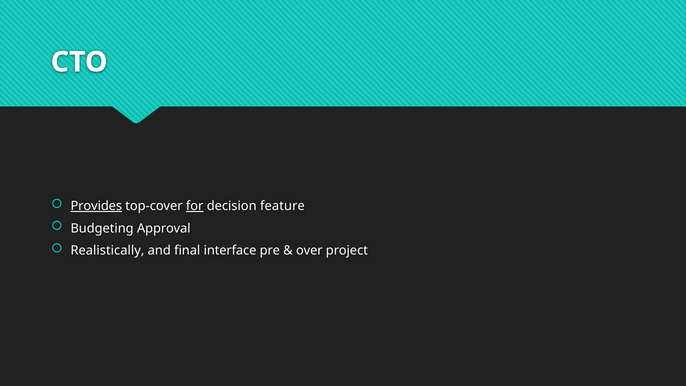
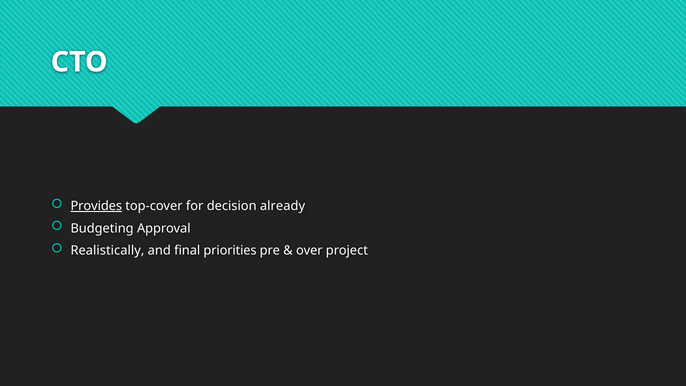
for underline: present -> none (195, 206)
feature: feature -> already (282, 206)
interface: interface -> priorities (230, 251)
